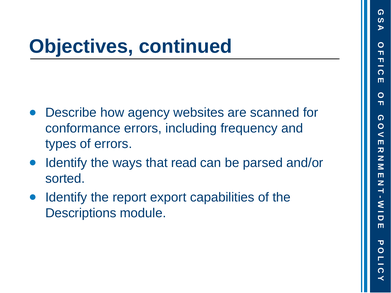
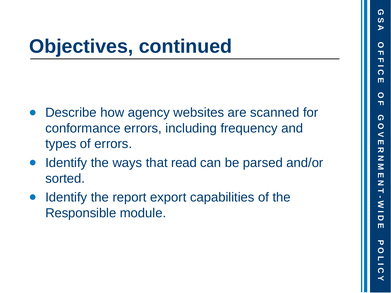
Descriptions: Descriptions -> Responsible (81, 213)
